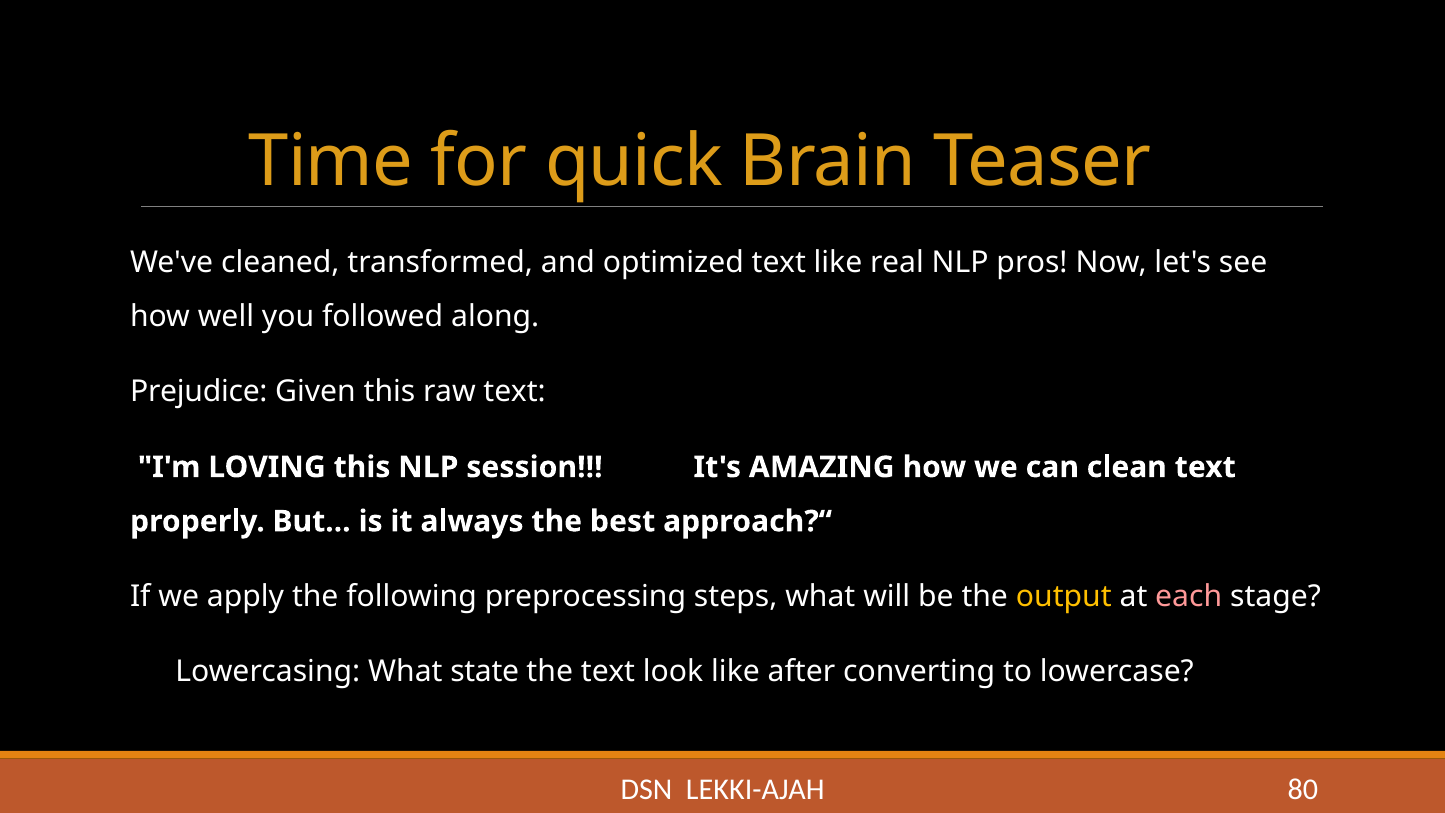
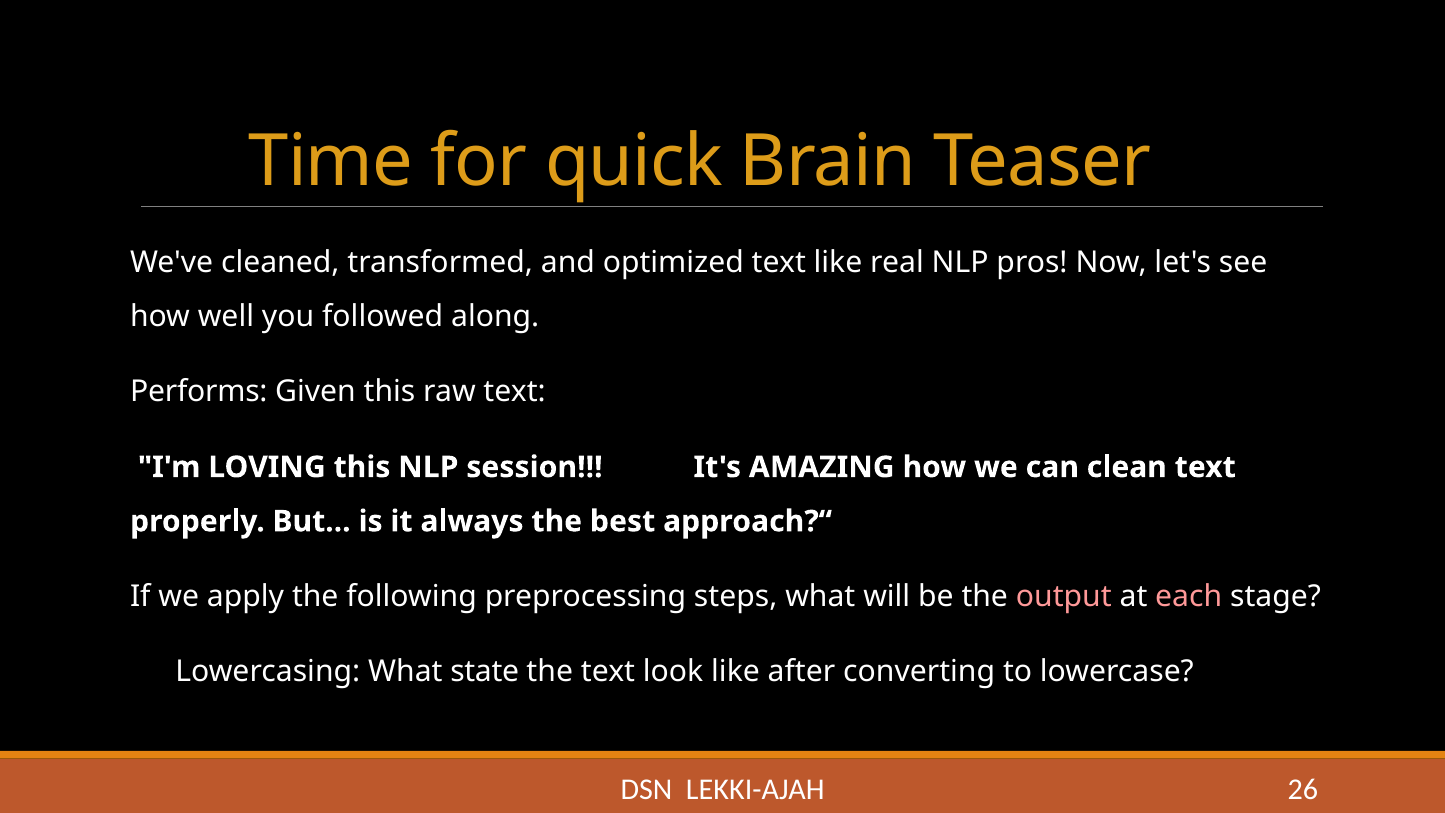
Prejudice: Prejudice -> Performs (199, 392)
output colour: yellow -> pink (1064, 597)
80: 80 -> 26 (1303, 789)
